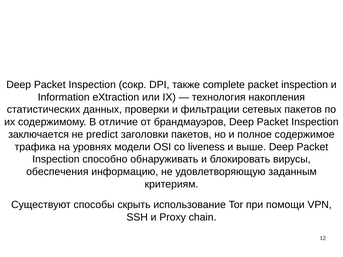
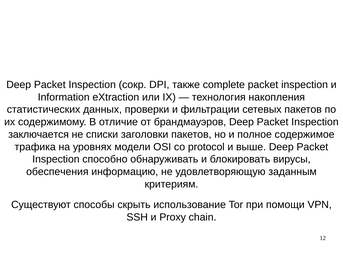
predict: predict -> списки (102, 135)
liveness: liveness -> protocol (206, 147)
